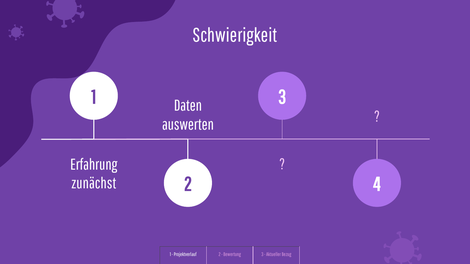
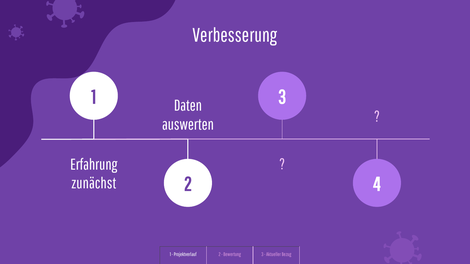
Schwierigkeit: Schwierigkeit -> Verbesserung (235, 36)
